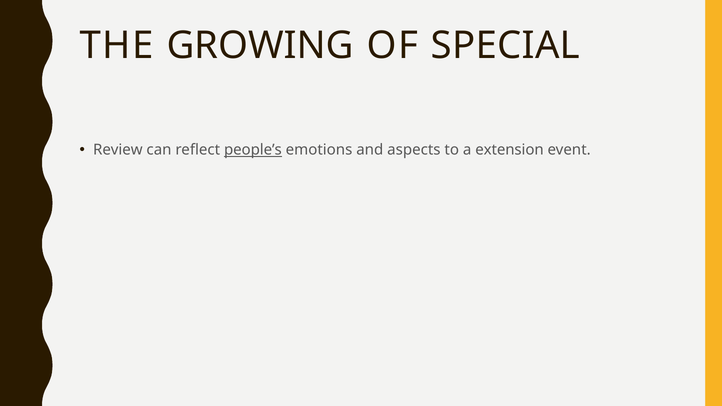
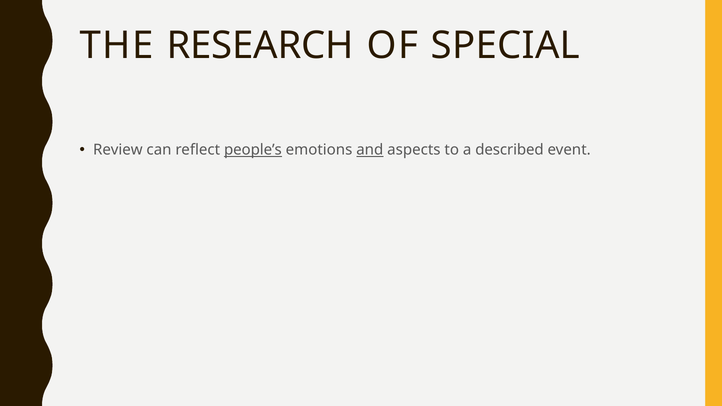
GROWING: GROWING -> RESEARCH (260, 46)
and underline: none -> present (370, 150)
extension: extension -> described (510, 150)
